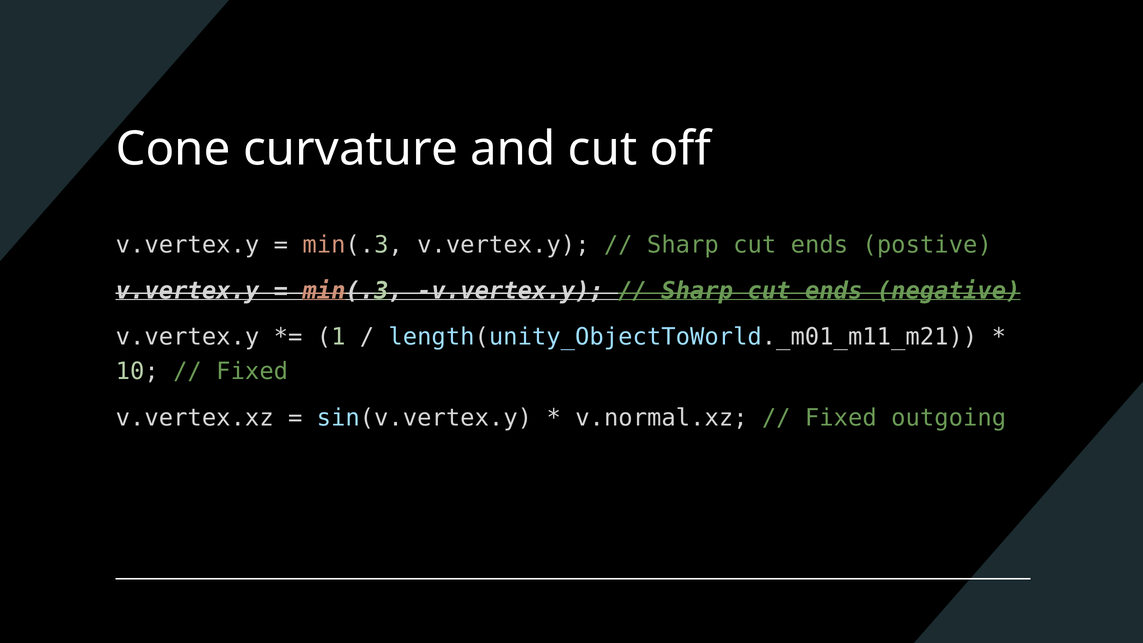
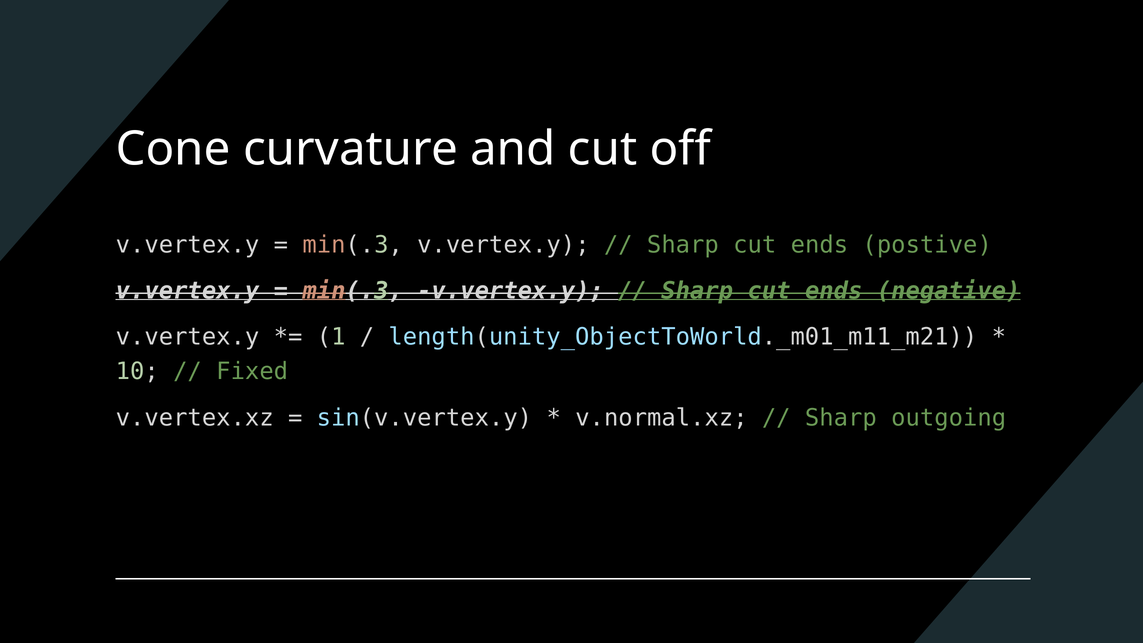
Fixed: Fixed -> Sharp (841, 418)
